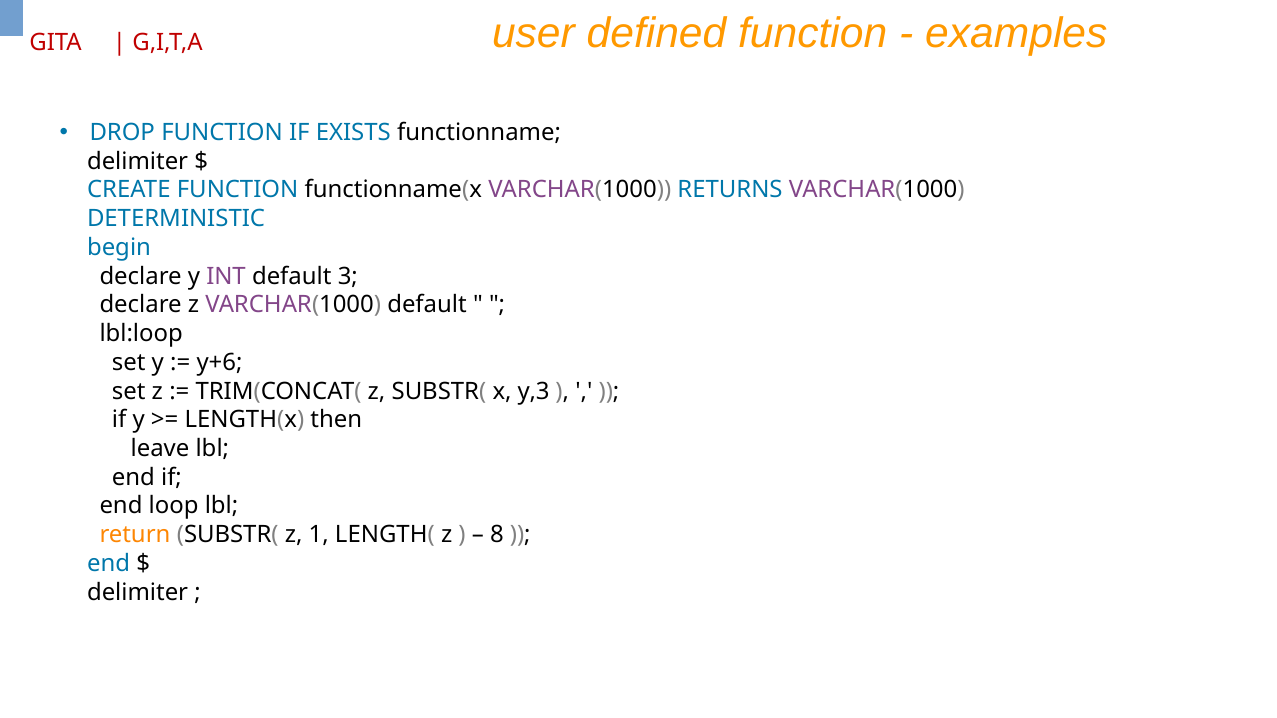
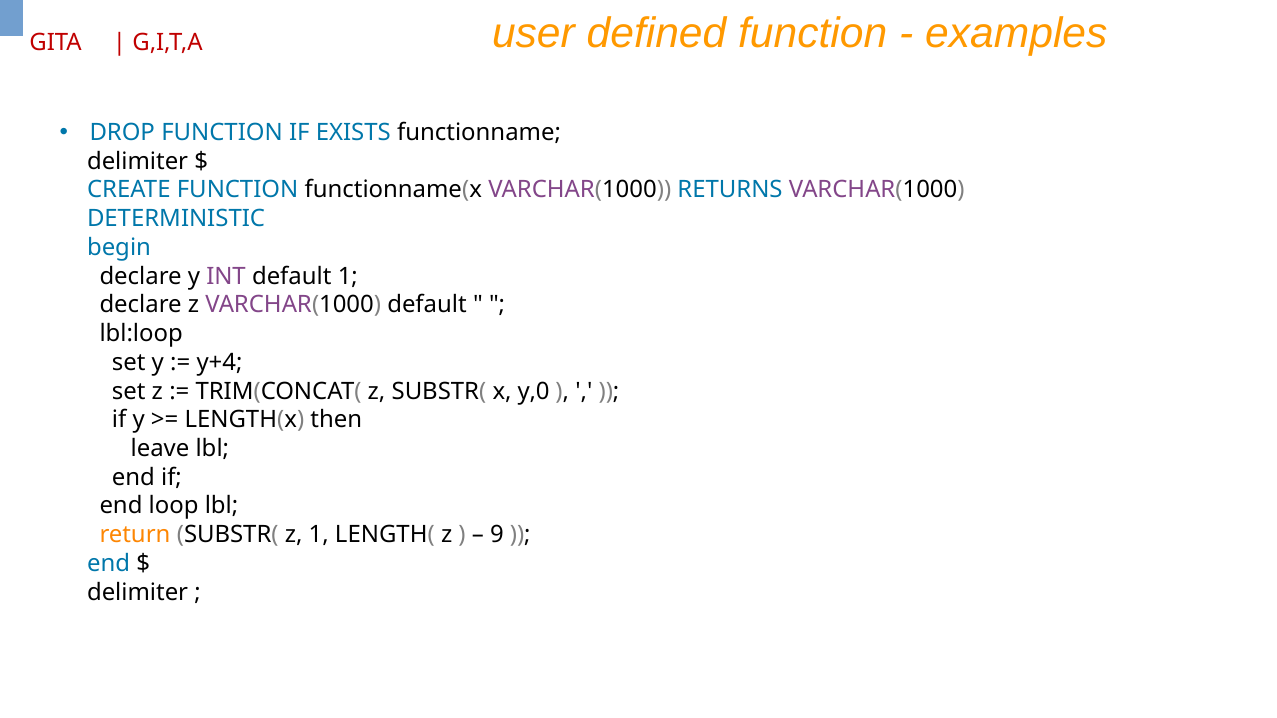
default 3: 3 -> 1 (348, 276)
y+6: y+6 -> y+4 (220, 363)
y,3: y,3 -> y,0 (534, 391)
8: 8 -> 9 (497, 535)
